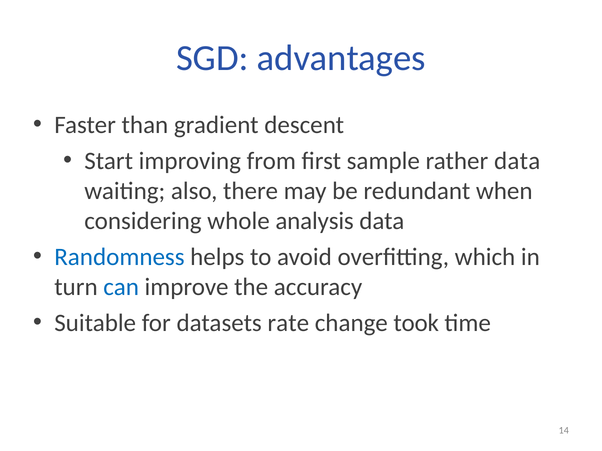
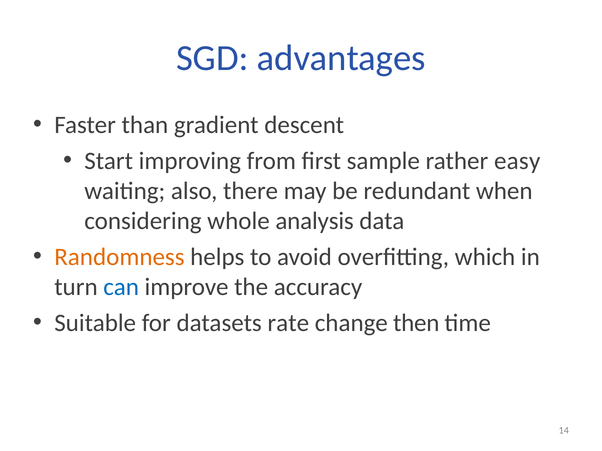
rather data: data -> easy (517, 161)
Randomness colour: blue -> orange (119, 257)
took: took -> then (416, 323)
